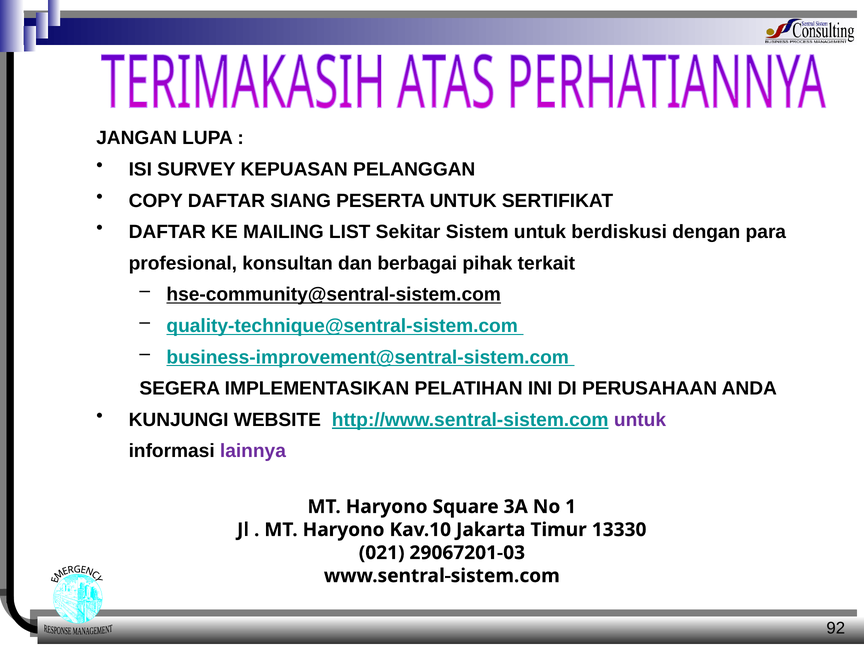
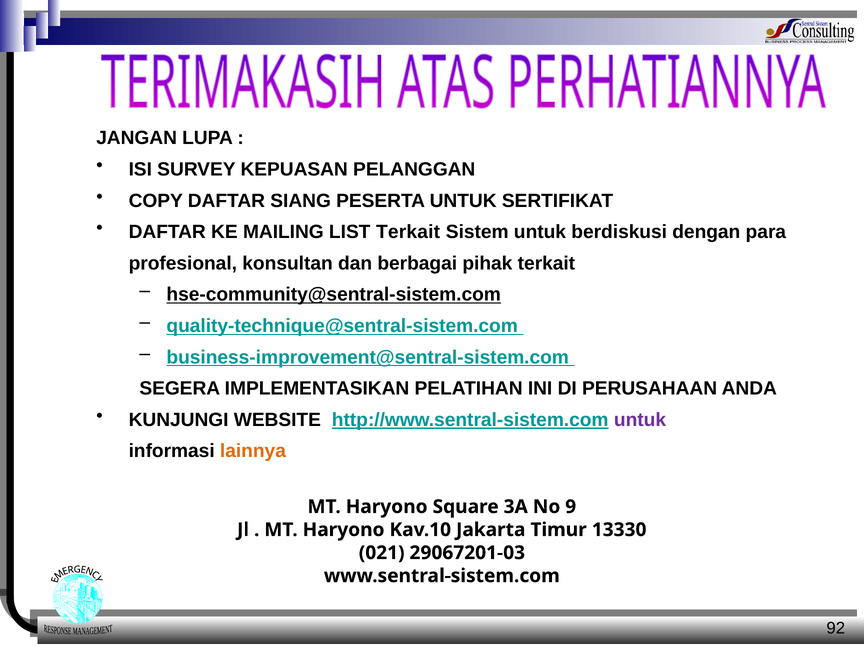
LIST Sekitar: Sekitar -> Terkait (408, 232)
lainnya colour: purple -> orange (253, 451)
1: 1 -> 9 (571, 507)
